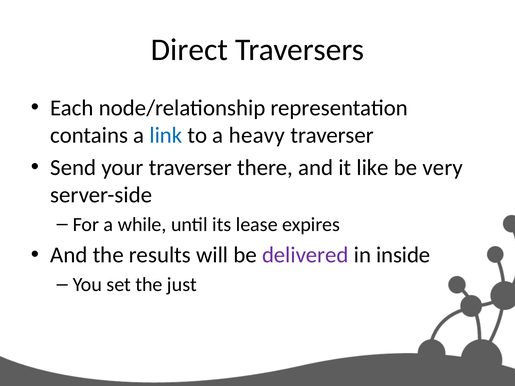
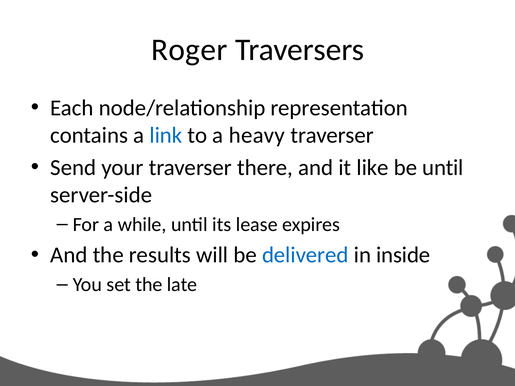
Direct: Direct -> Roger (189, 50)
be very: very -> until (443, 168)
delivered colour: purple -> blue (305, 255)
just: just -> late (182, 285)
